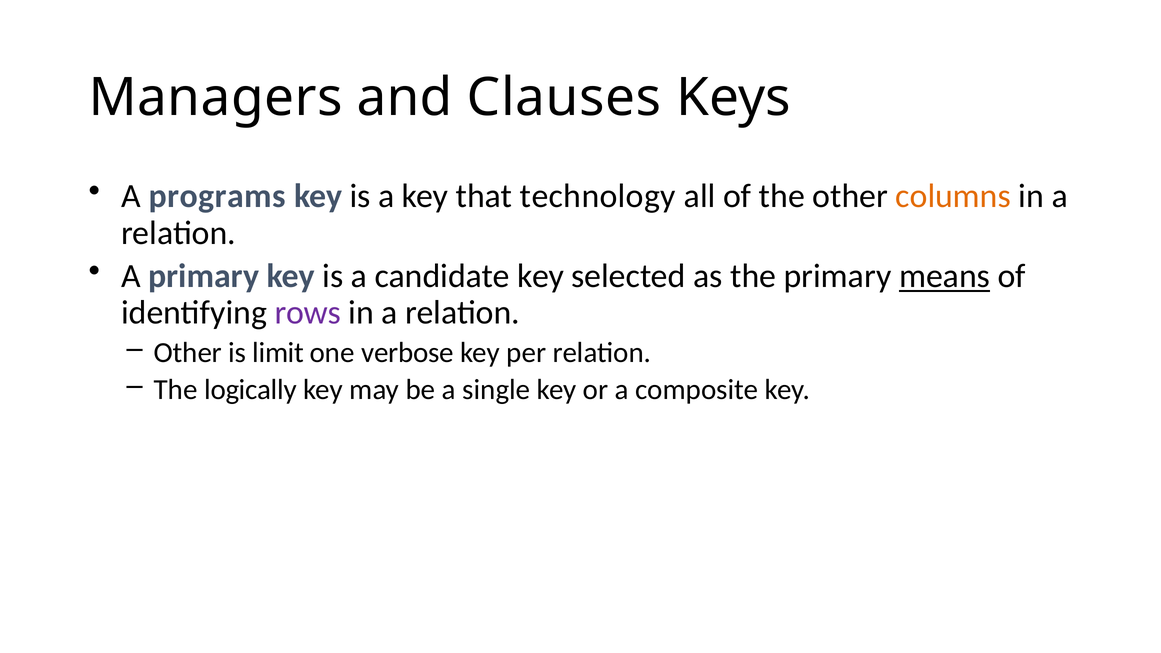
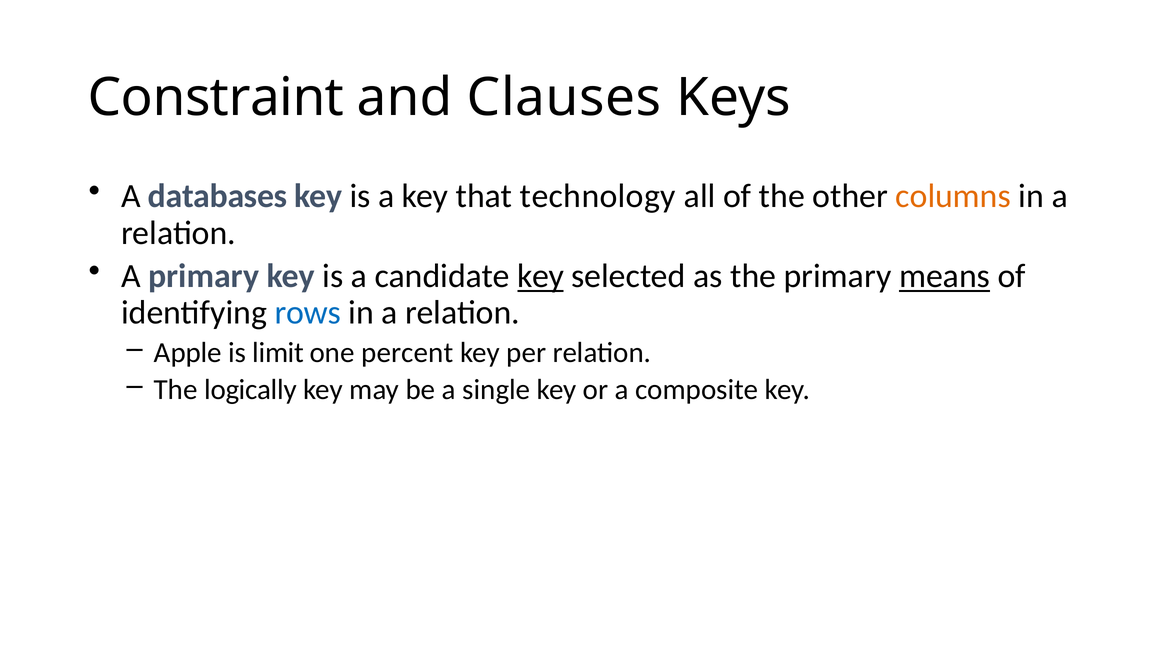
Managers: Managers -> Constraint (216, 98)
programs: programs -> databases (218, 196)
key underline: none -> present (540, 276)
rows colour: purple -> blue (308, 313)
Other: Other -> Apple (188, 353)
verbose: verbose -> percent (407, 353)
